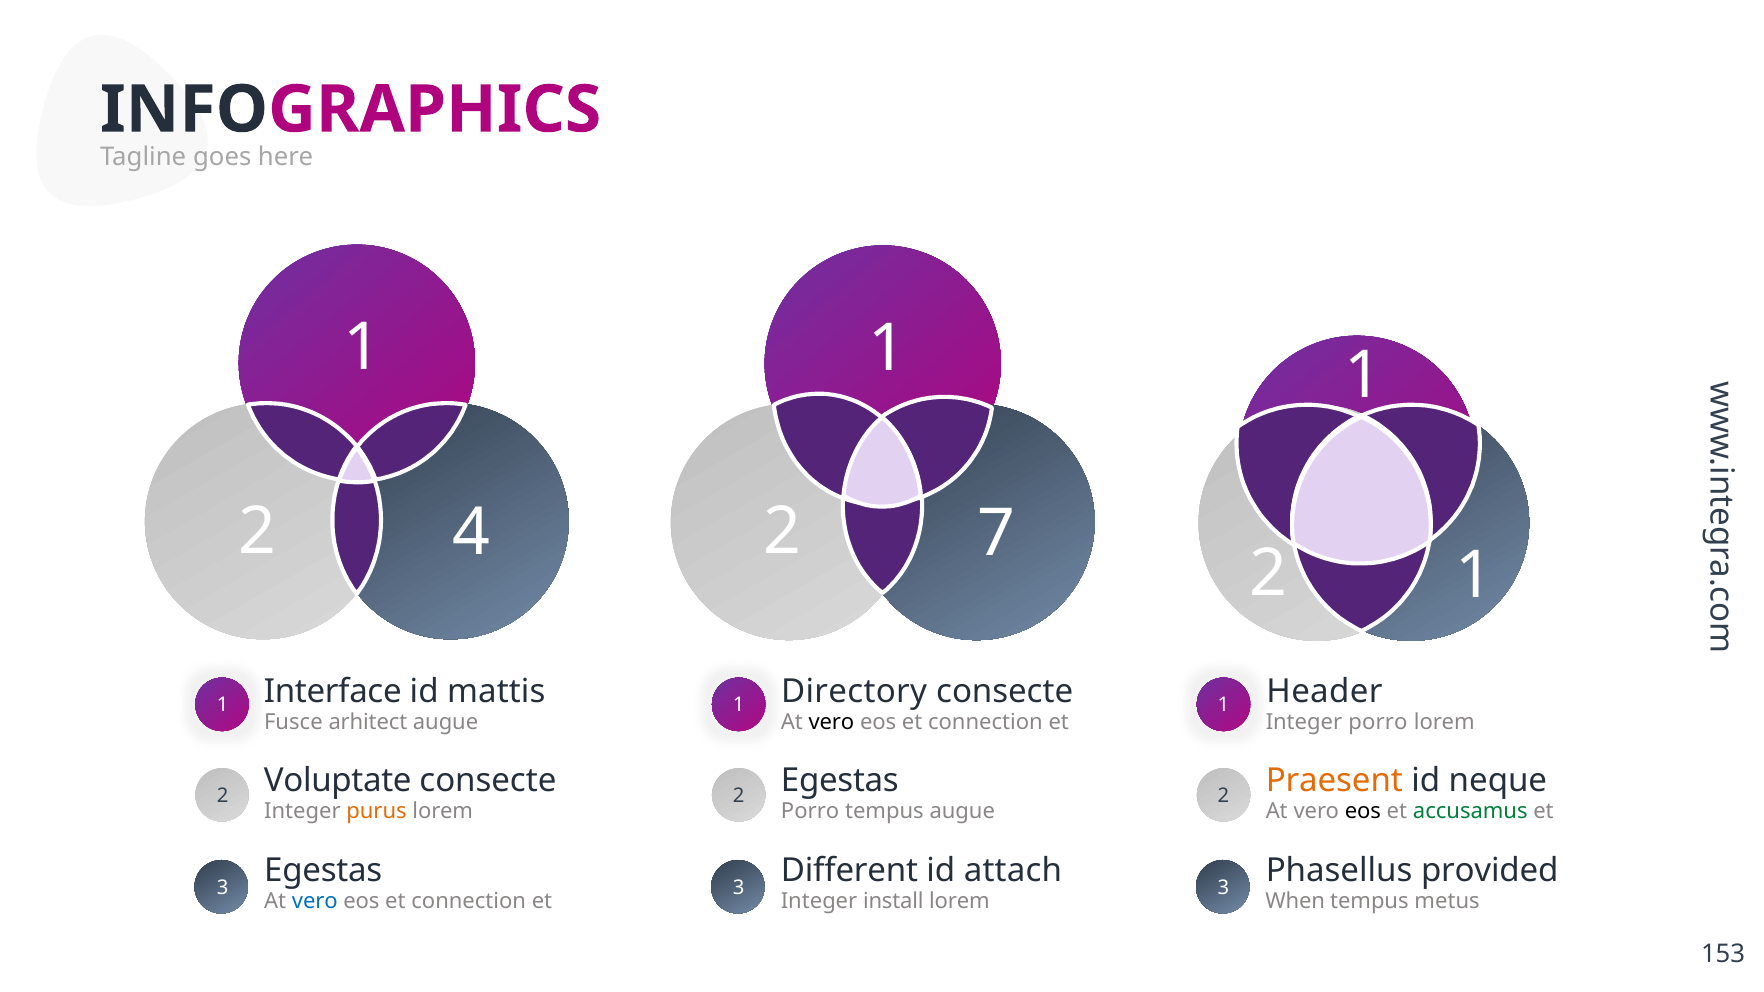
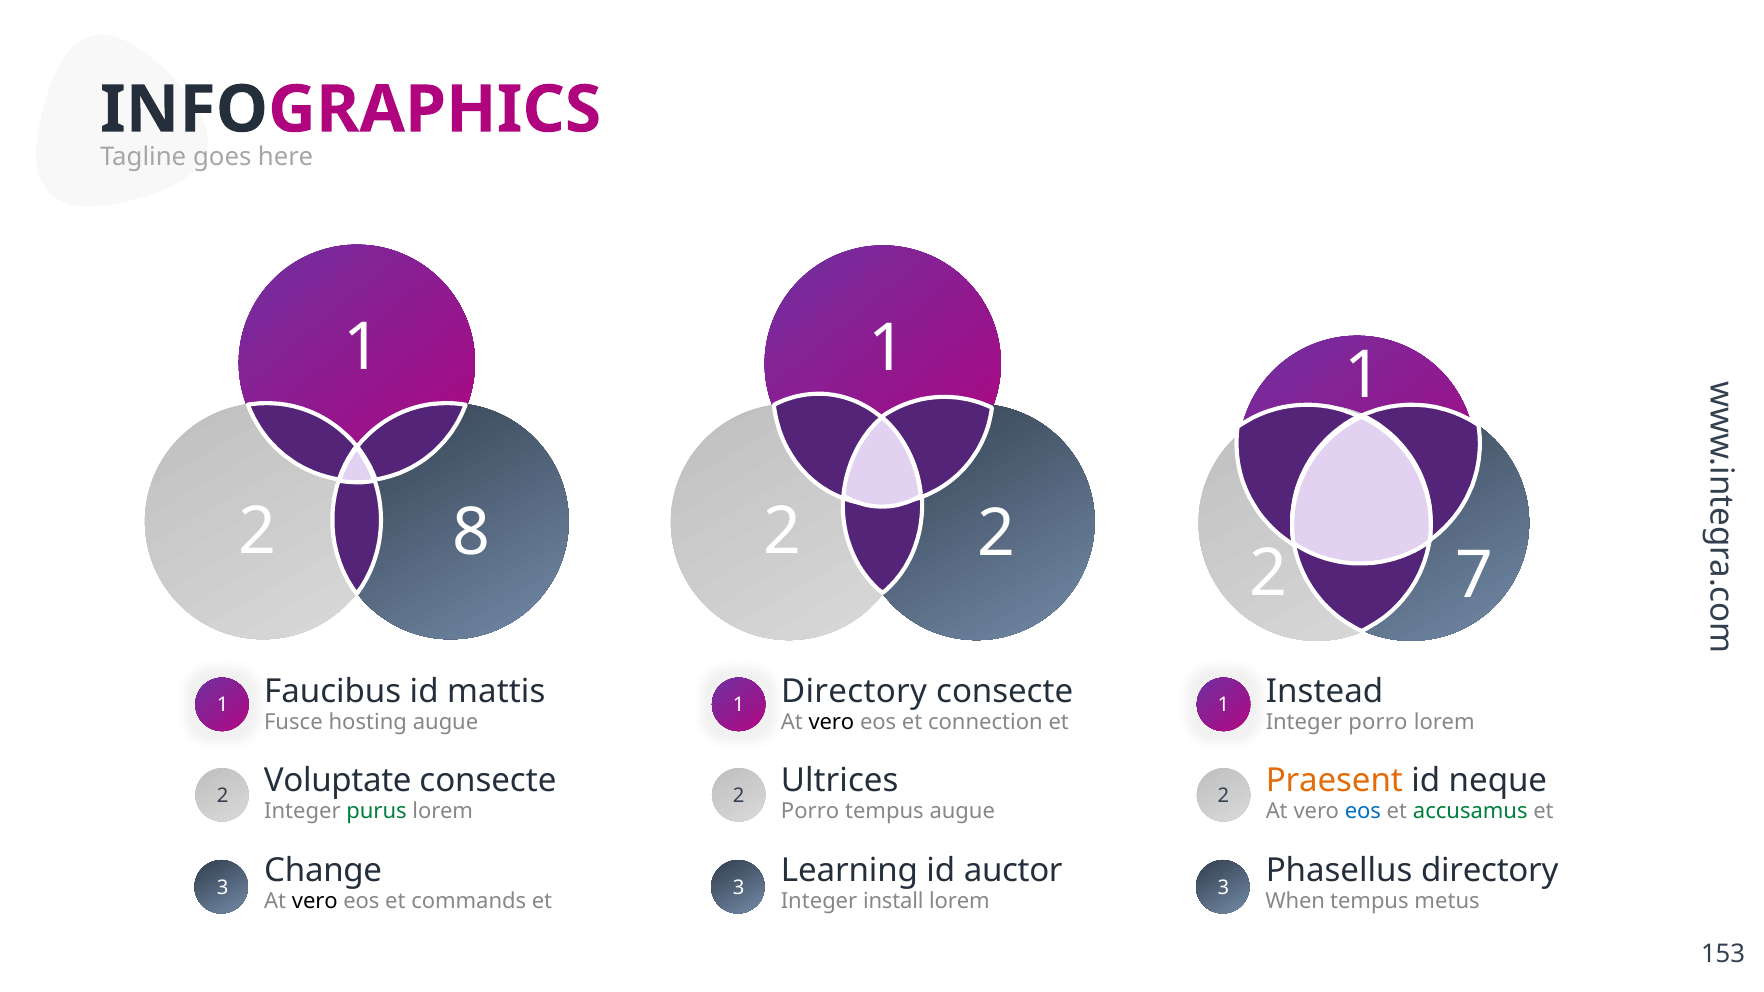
4: 4 -> 8 (472, 533)
2 7: 7 -> 2 (997, 534)
2 1: 1 -> 7 (1474, 576)
Interface: Interface -> Faucibus (333, 691)
Header: Header -> Instead (1325, 691)
arhitect: arhitect -> hosting (368, 722)
Egestas: Egestas -> Ultrices (840, 781)
purus colour: orange -> green (376, 812)
eos colour: black -> blue (1363, 812)
Egestas: Egestas -> Change (323, 871)
Different: Different -> Learning (849, 871)
attach: attach -> auctor (1013, 871)
Phasellus provided: provided -> directory (1490, 871)
vero colour: blue -> black (315, 902)
connection: connection -> commands (469, 902)
